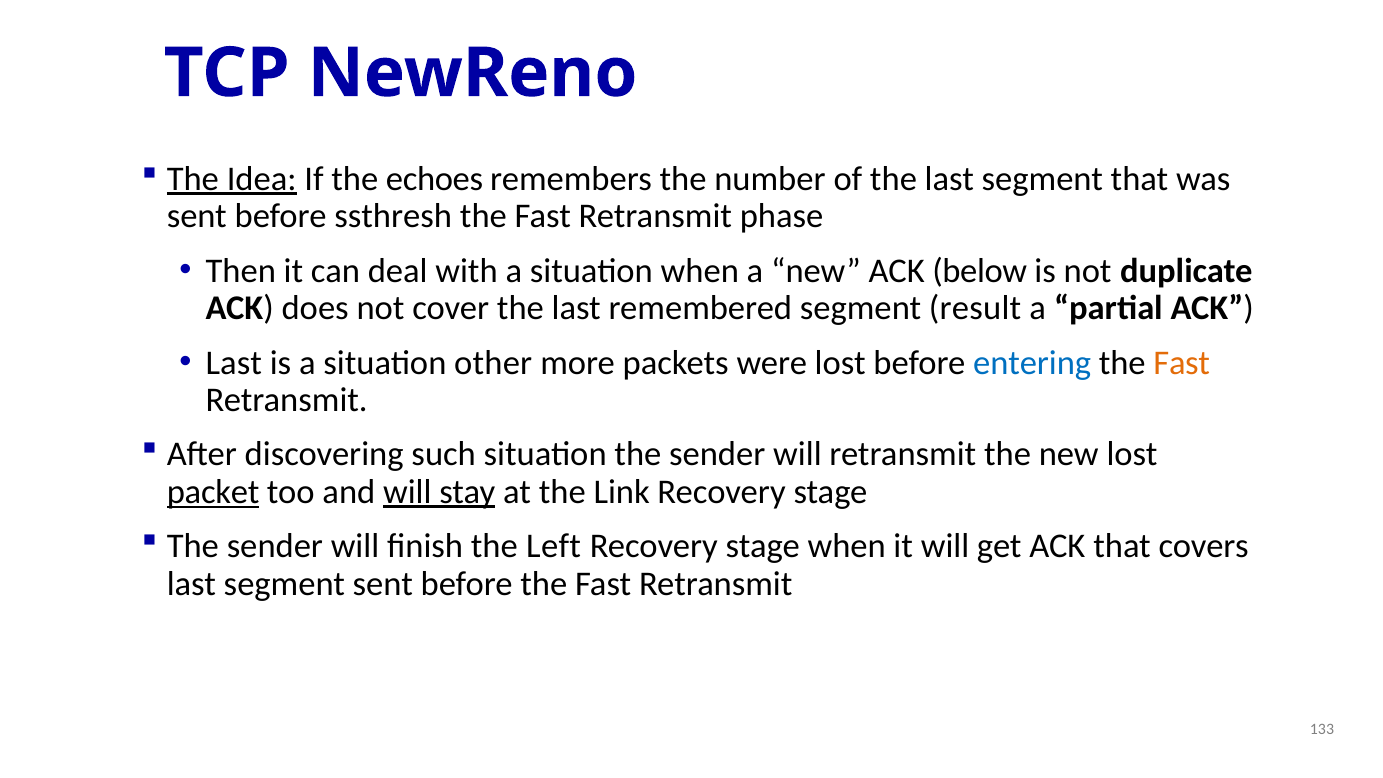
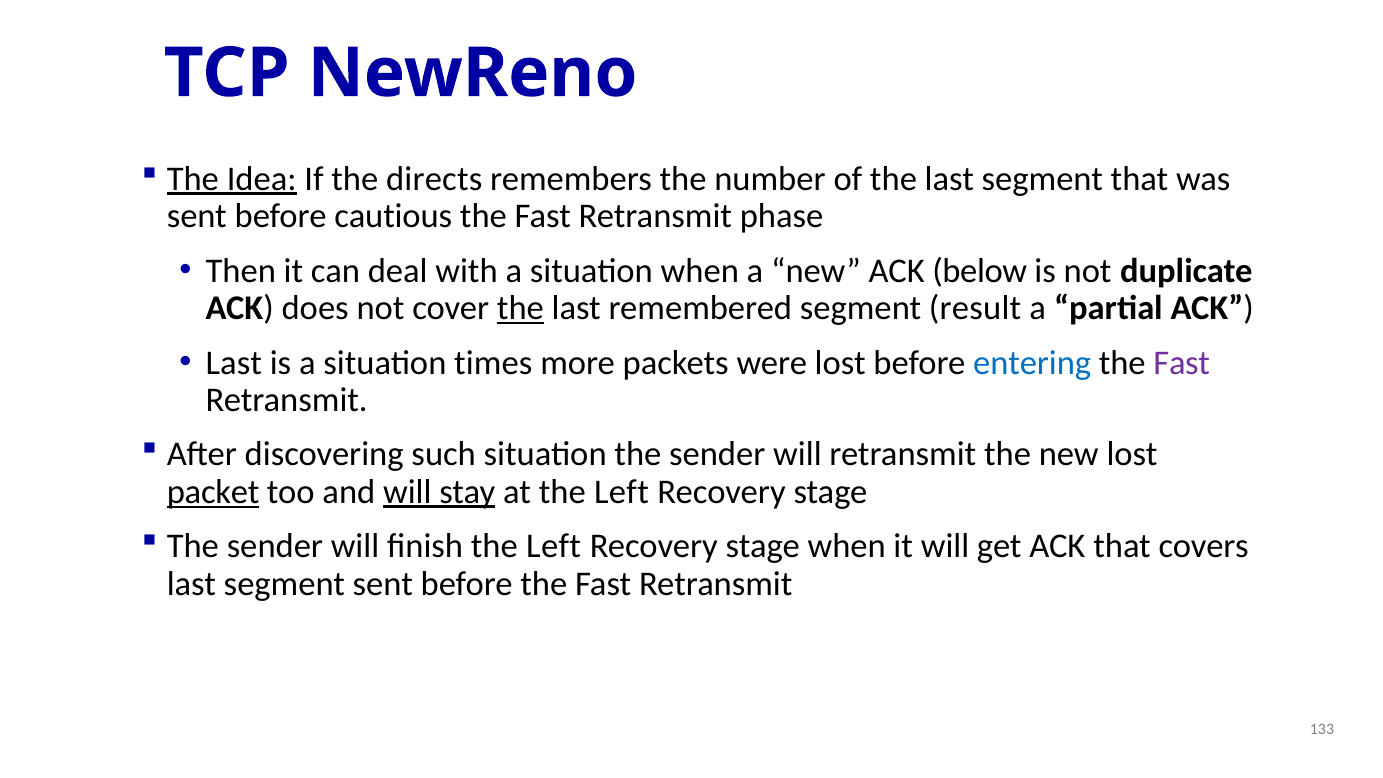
echoes: echoes -> directs (434, 179)
ssthresh: ssthresh -> cautious (393, 216)
the underline: none -> present (520, 308)
other: other -> times (493, 363)
Fast colour: orange -> purple (1182, 363)
at the Link: Link -> Left (621, 492)
